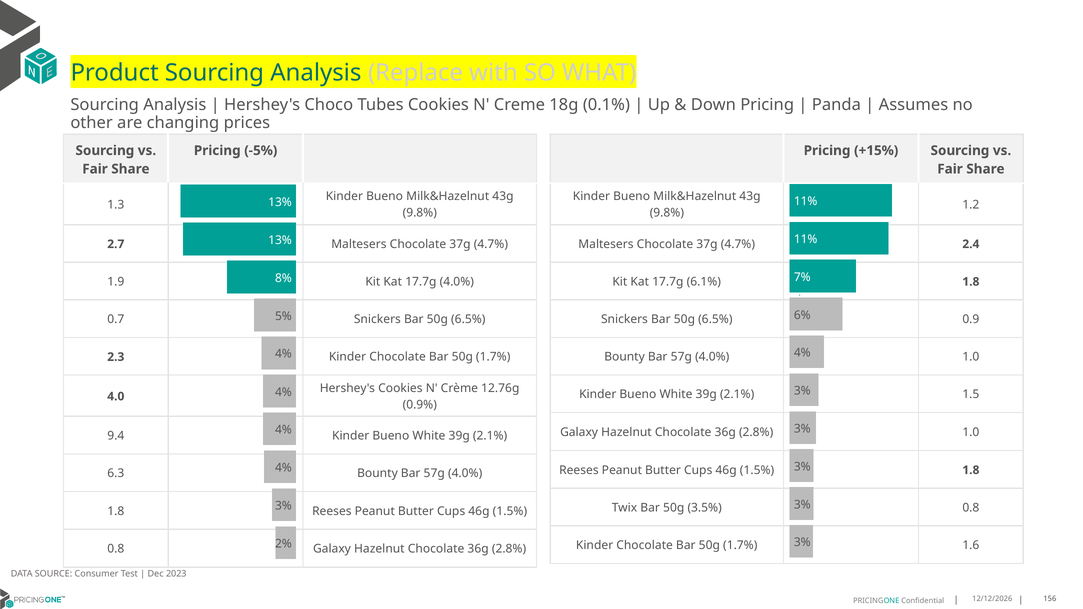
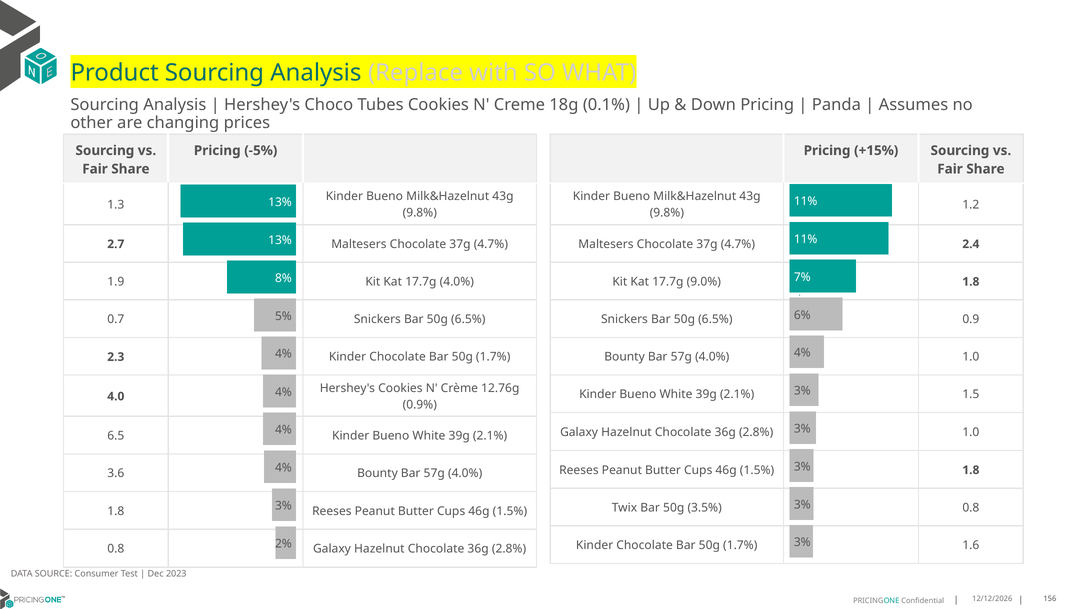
6.1%: 6.1% -> 9.0% (704, 282)
9.4: 9.4 -> 6.5 (116, 436)
6.3: 6.3 -> 3.6 (116, 474)
